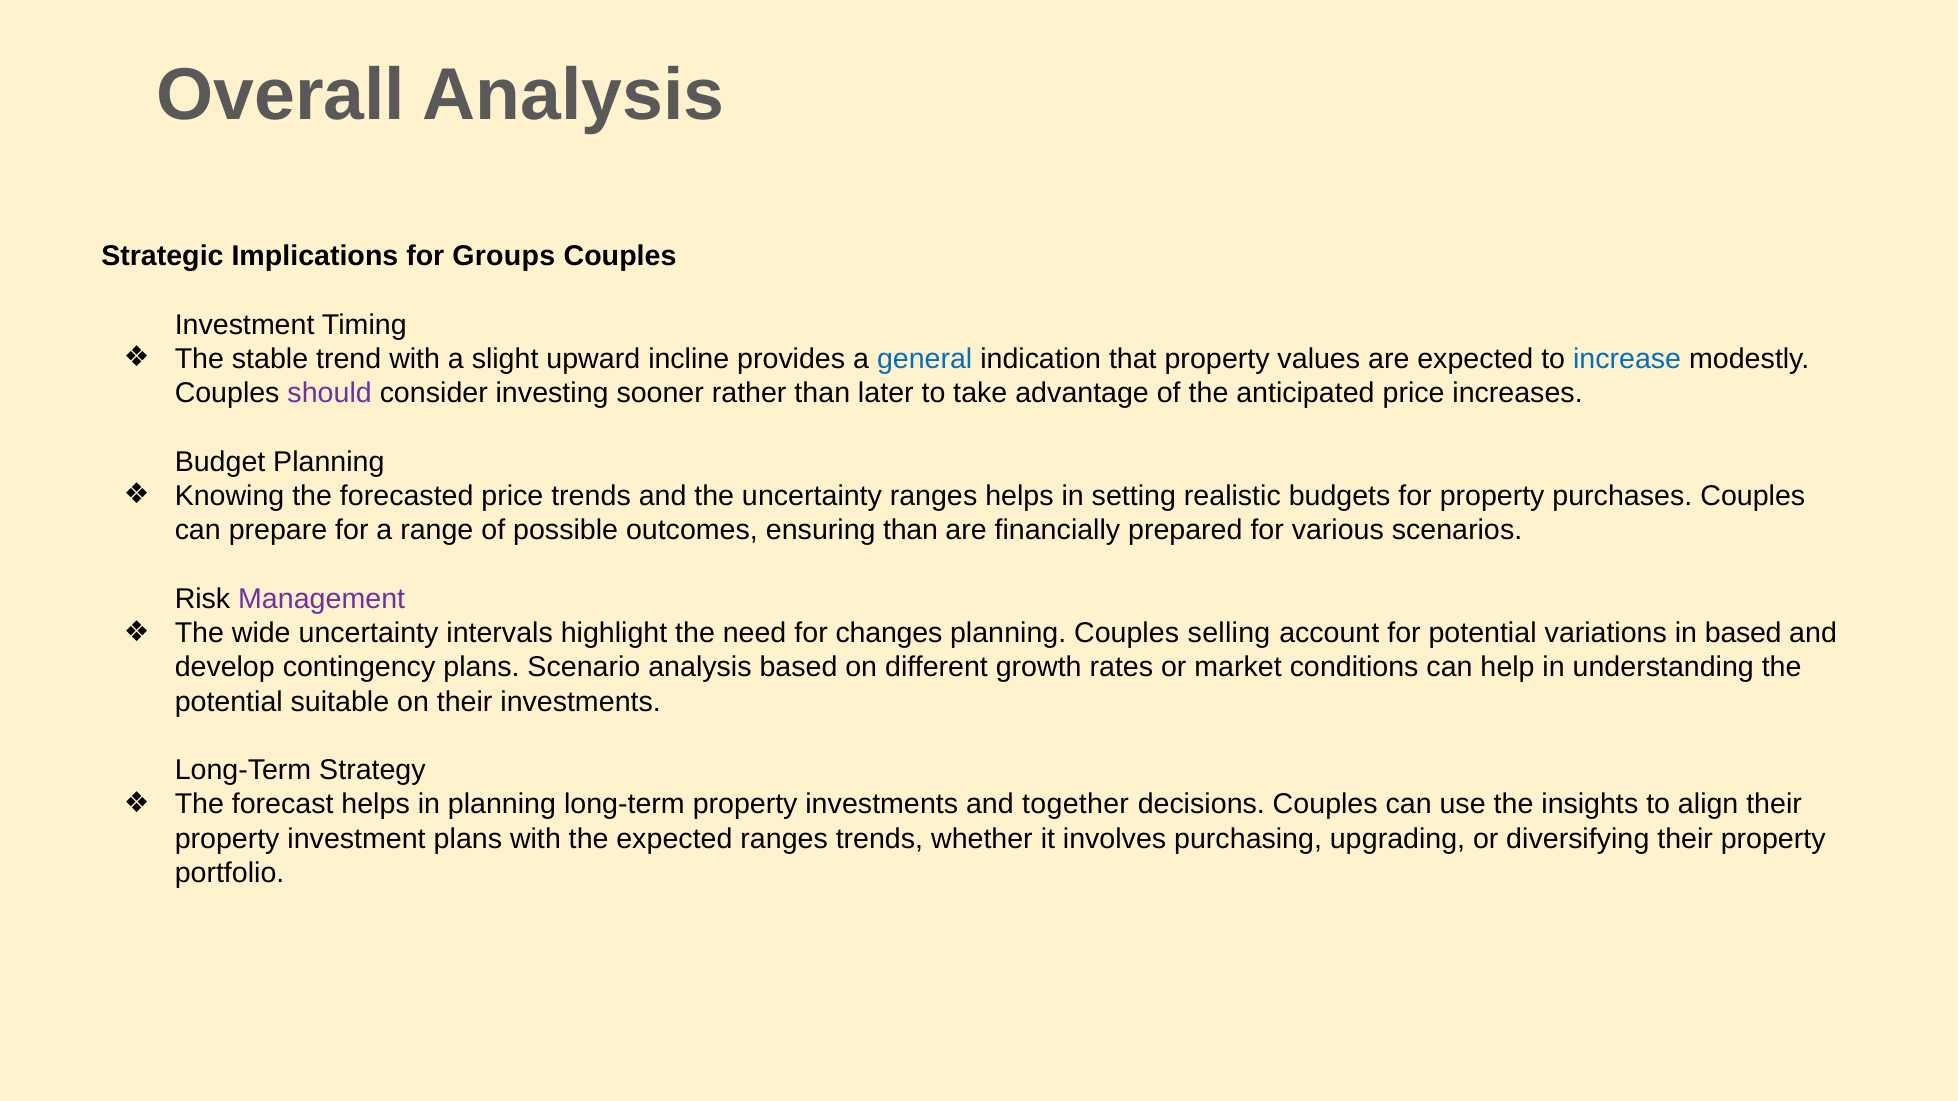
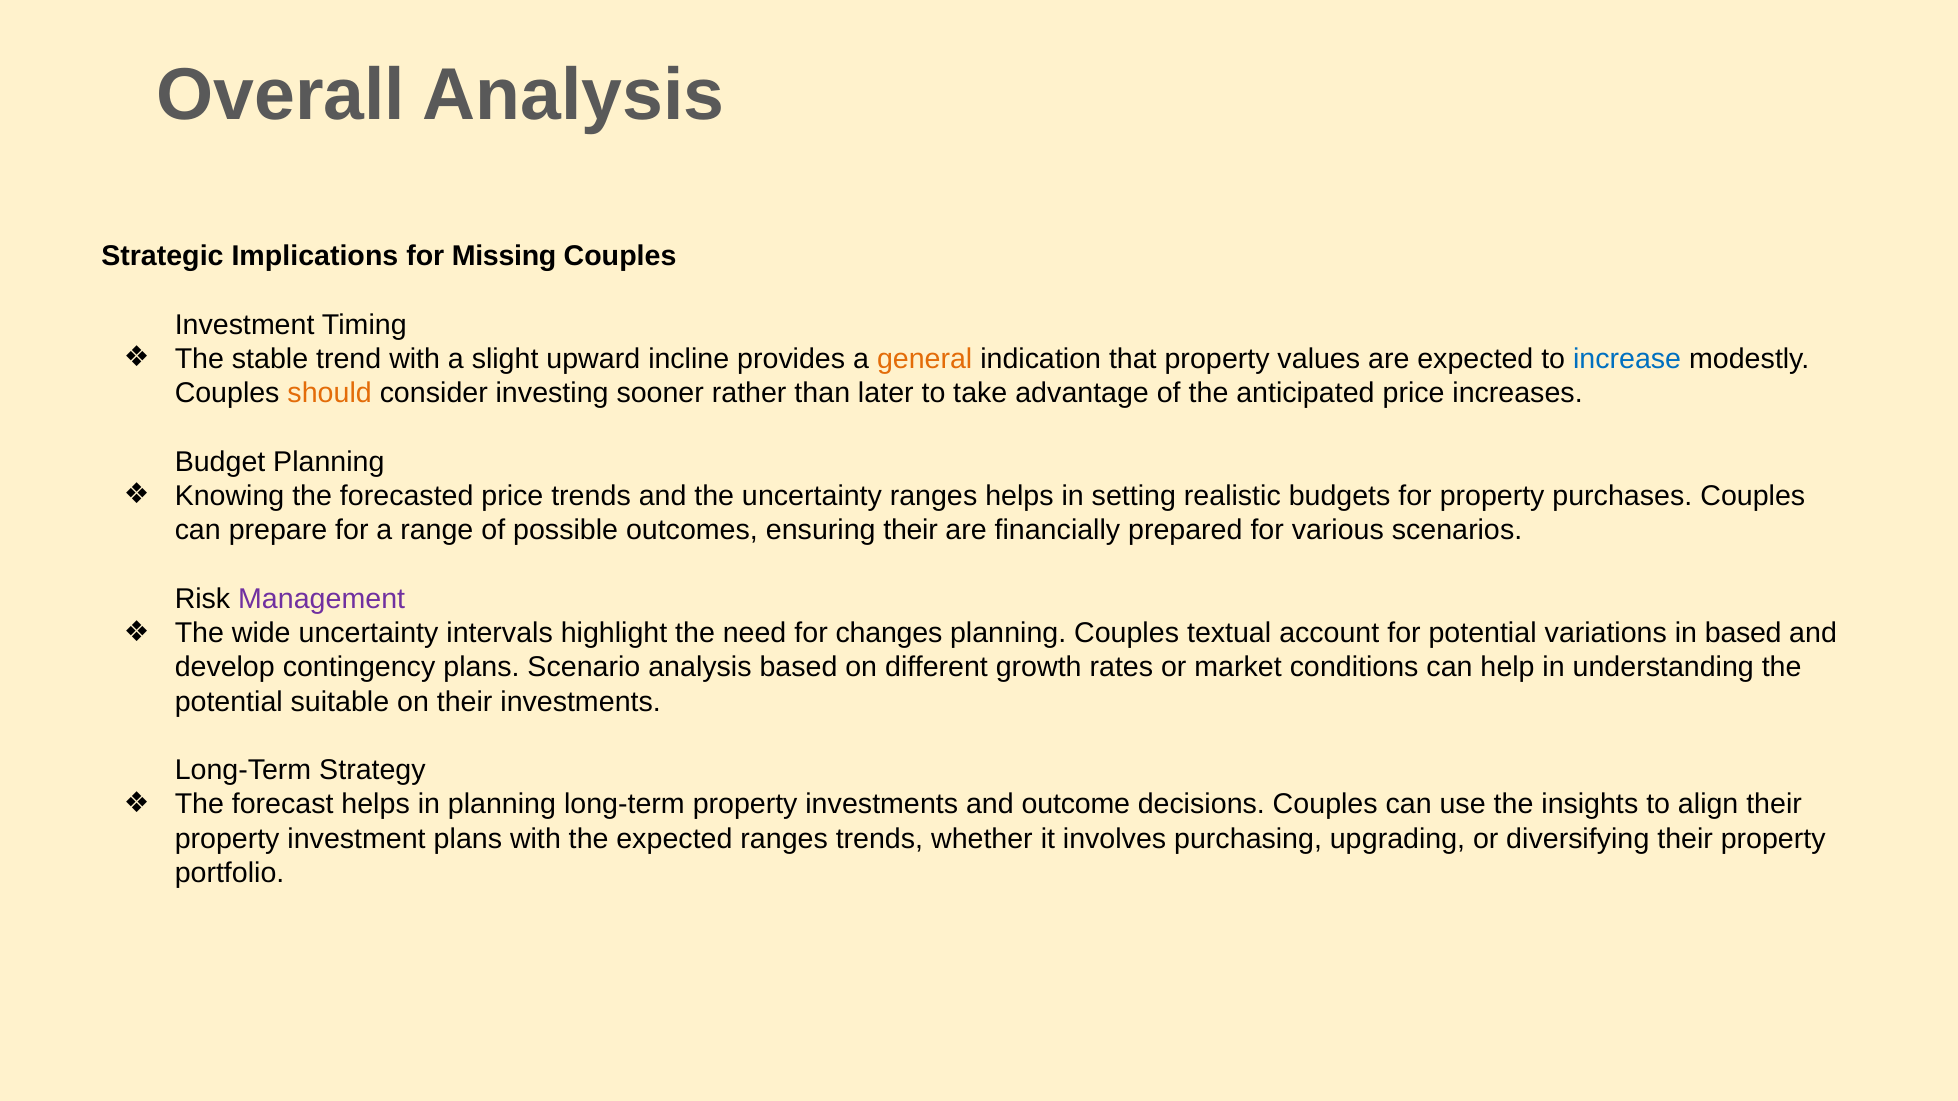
Groups: Groups -> Missing (504, 256)
general colour: blue -> orange (925, 359)
should colour: purple -> orange (330, 393)
ensuring than: than -> their (911, 530)
selling: selling -> textual (1229, 633)
together: together -> outcome (1076, 805)
